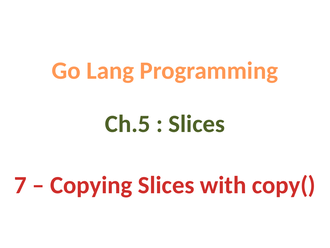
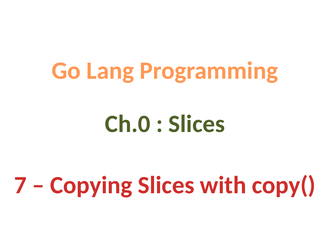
Ch.5: Ch.5 -> Ch.0 (128, 124)
